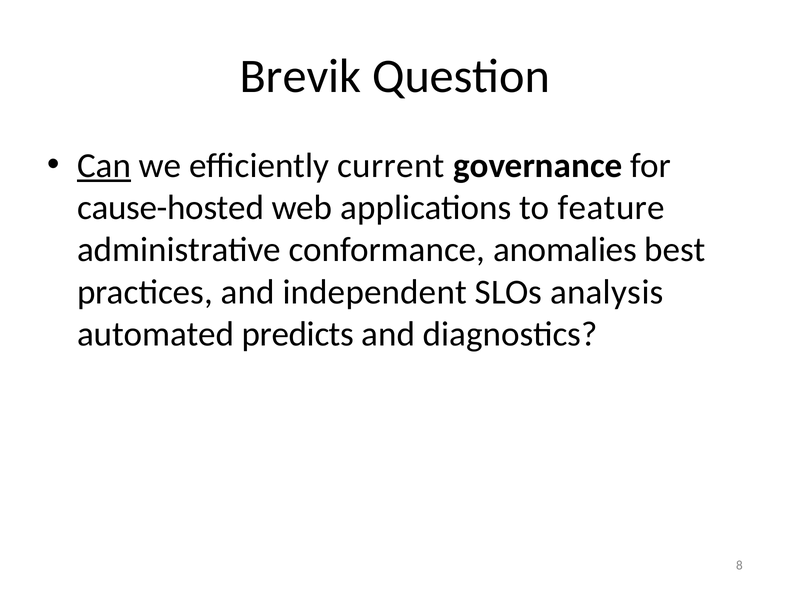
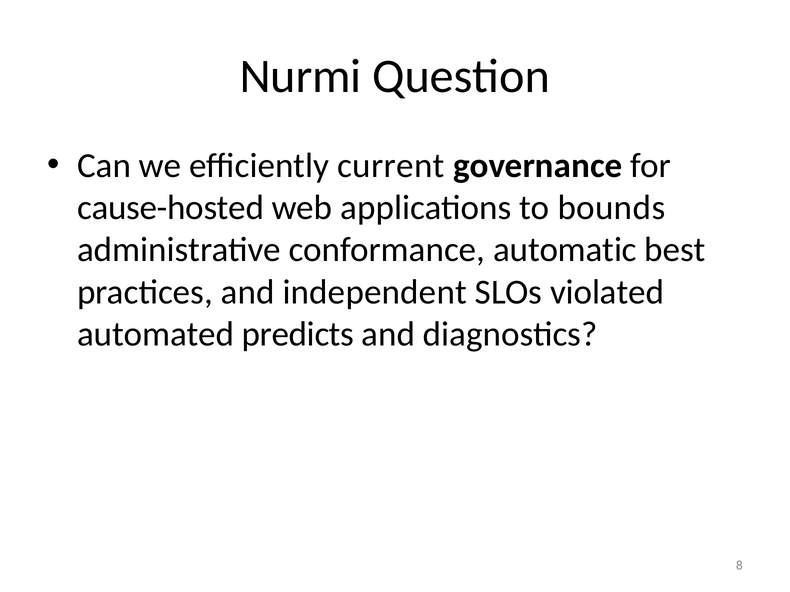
Brevik: Brevik -> Nurmi (300, 76)
Can underline: present -> none (104, 166)
feature: feature -> bounds (611, 208)
anomalies: anomalies -> automatic (565, 250)
analysis: analysis -> violated (607, 292)
